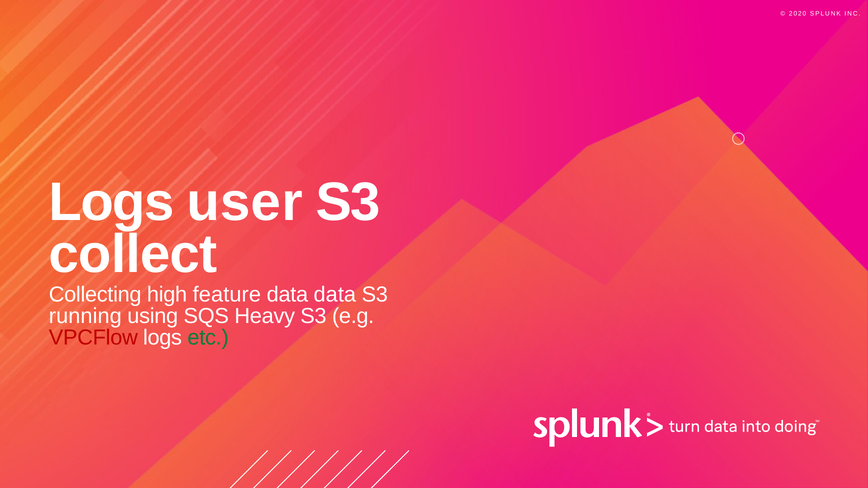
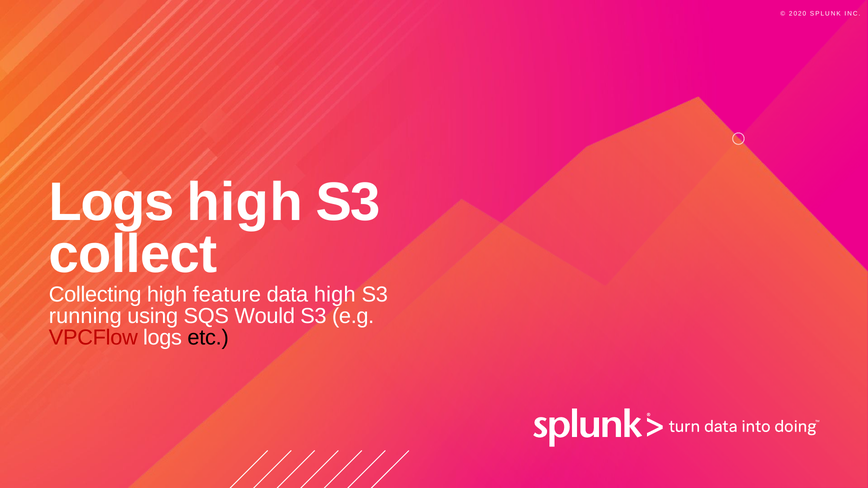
Logs user: user -> high (245, 202)
data data: data -> high (335, 295)
Heavy: Heavy -> Would (265, 316)
etc colour: green -> black (208, 338)
